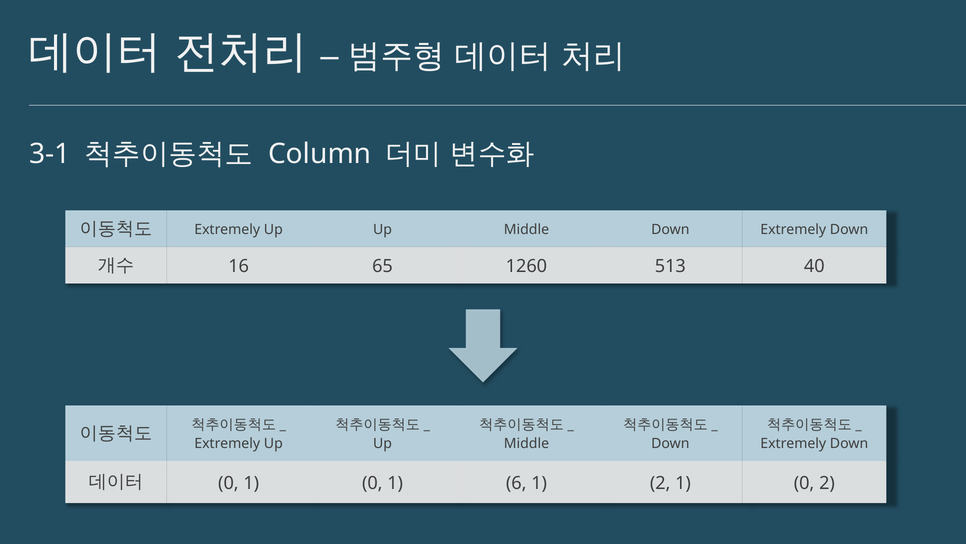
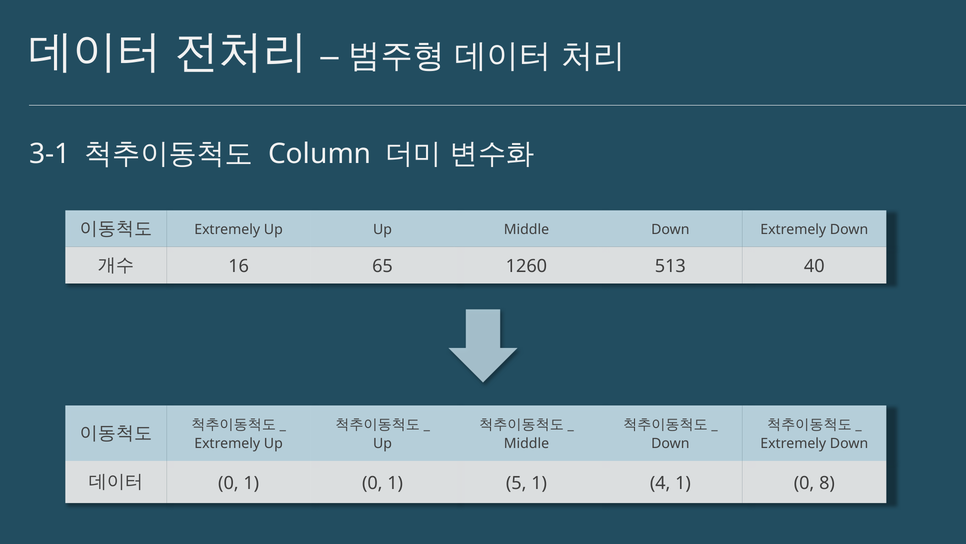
6: 6 -> 5 (516, 482)
1 2: 2 -> 4 (660, 482)
0 2: 2 -> 8 (827, 482)
